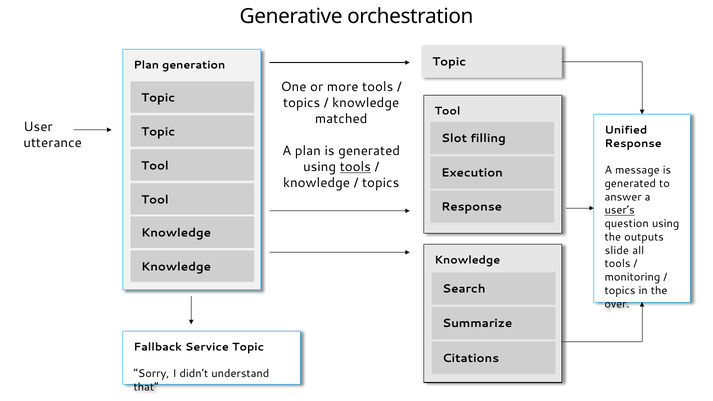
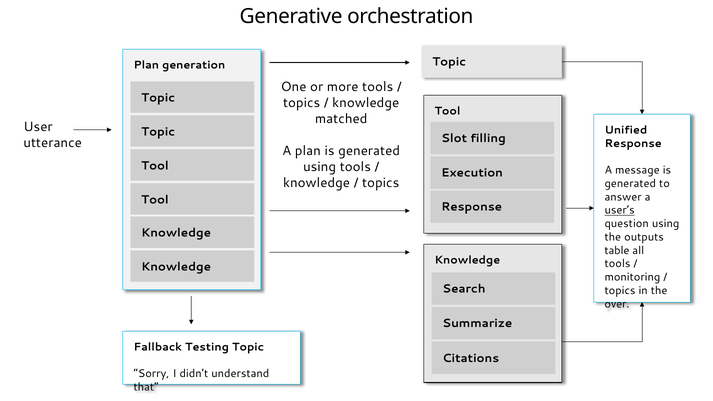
tools underline: present -> none (355, 167)
slide: slide -> table (617, 250)
Service: Service -> Testing (207, 347)
